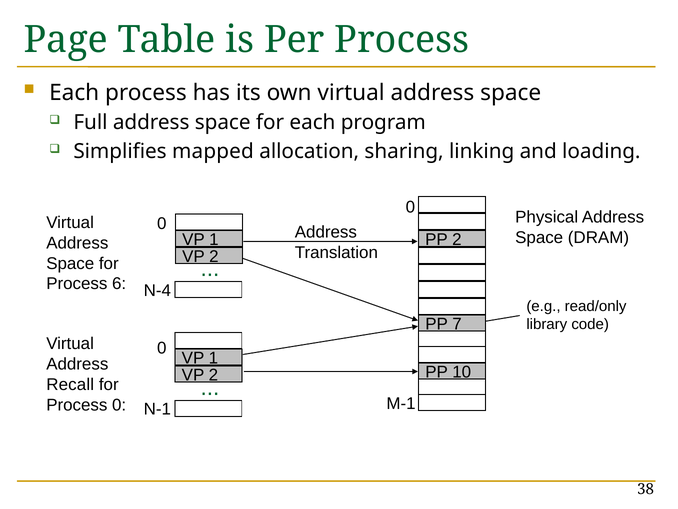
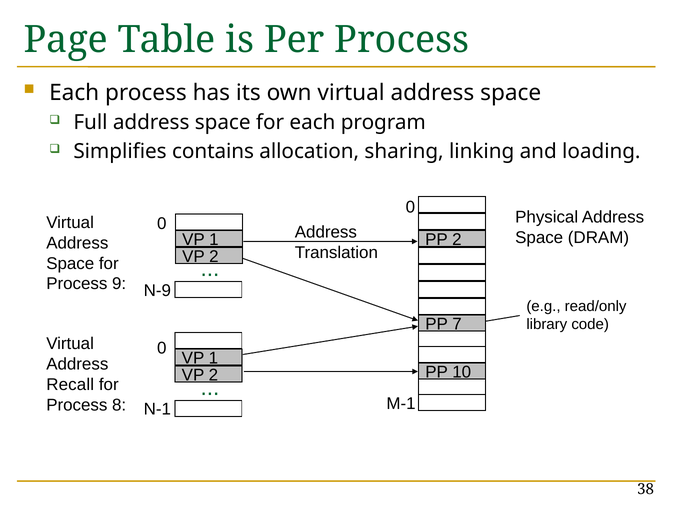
mapped: mapped -> contains (213, 151)
6: 6 -> 9 (119, 284)
N-4: N-4 -> N-9 (157, 290)
Process 0: 0 -> 8 (119, 405)
